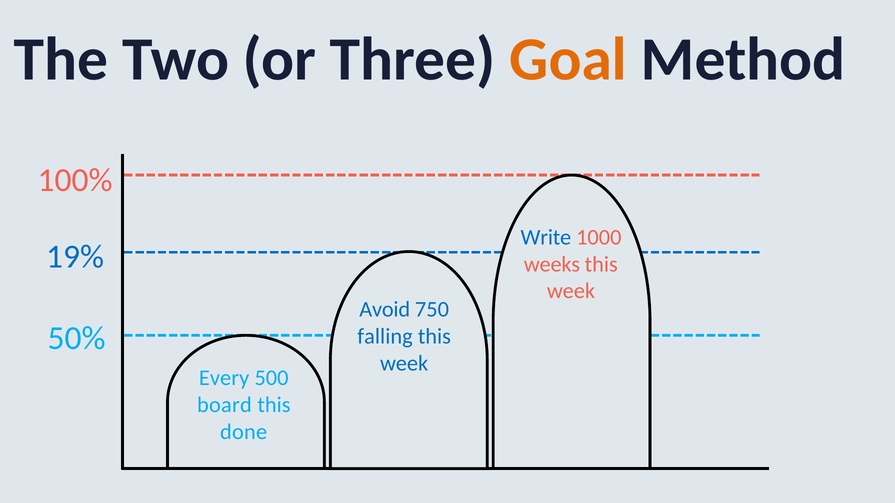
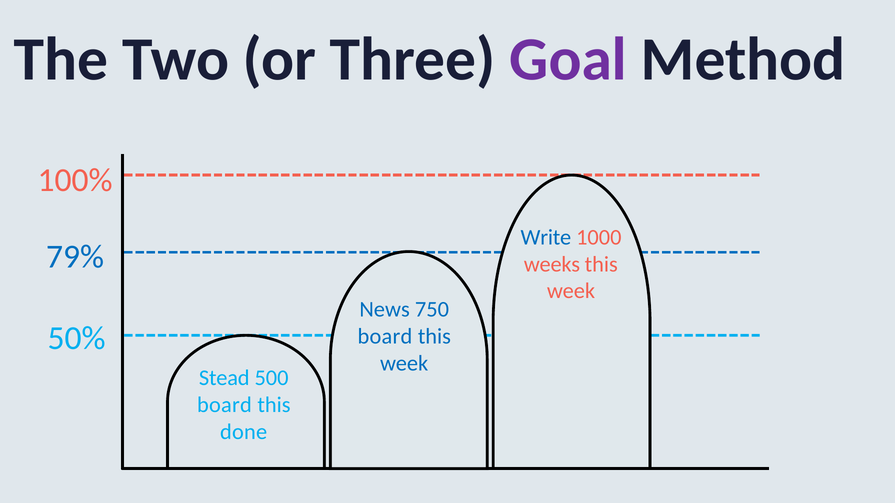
Goal colour: orange -> purple (568, 59)
19%: 19% -> 79% (75, 257)
Avoid: Avoid -> News (385, 310)
falling: falling -> board (385, 337)
Every: Every -> Stead (224, 378)
